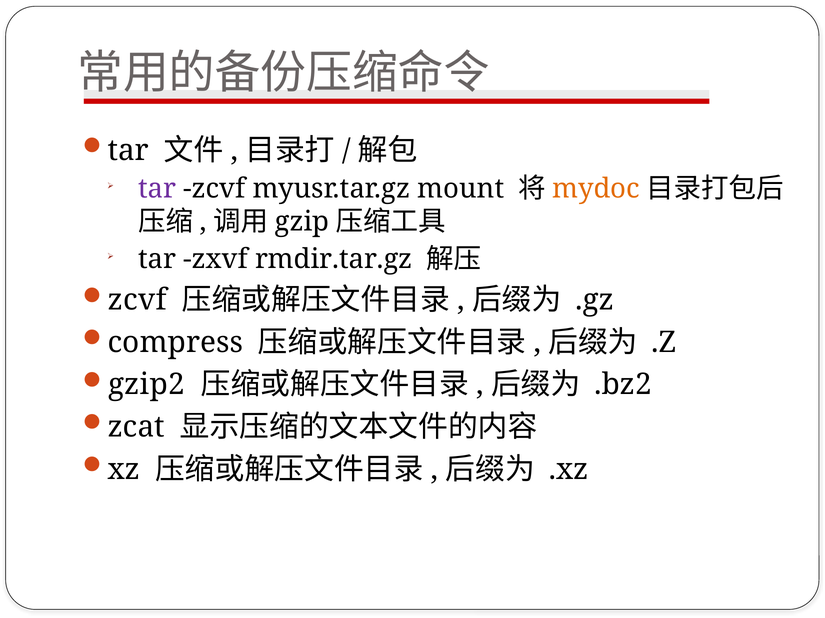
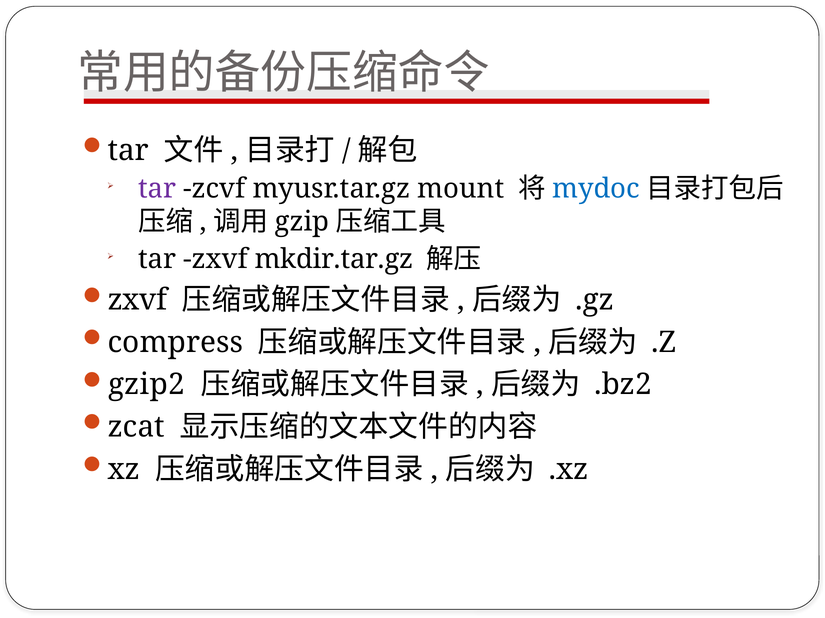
mydoc colour: orange -> blue (596, 189)
rmdir.tar.gz: rmdir.tar.gz -> mkdir.tar.gz (334, 259)
zcvf: zcvf -> zxvf (137, 300)
